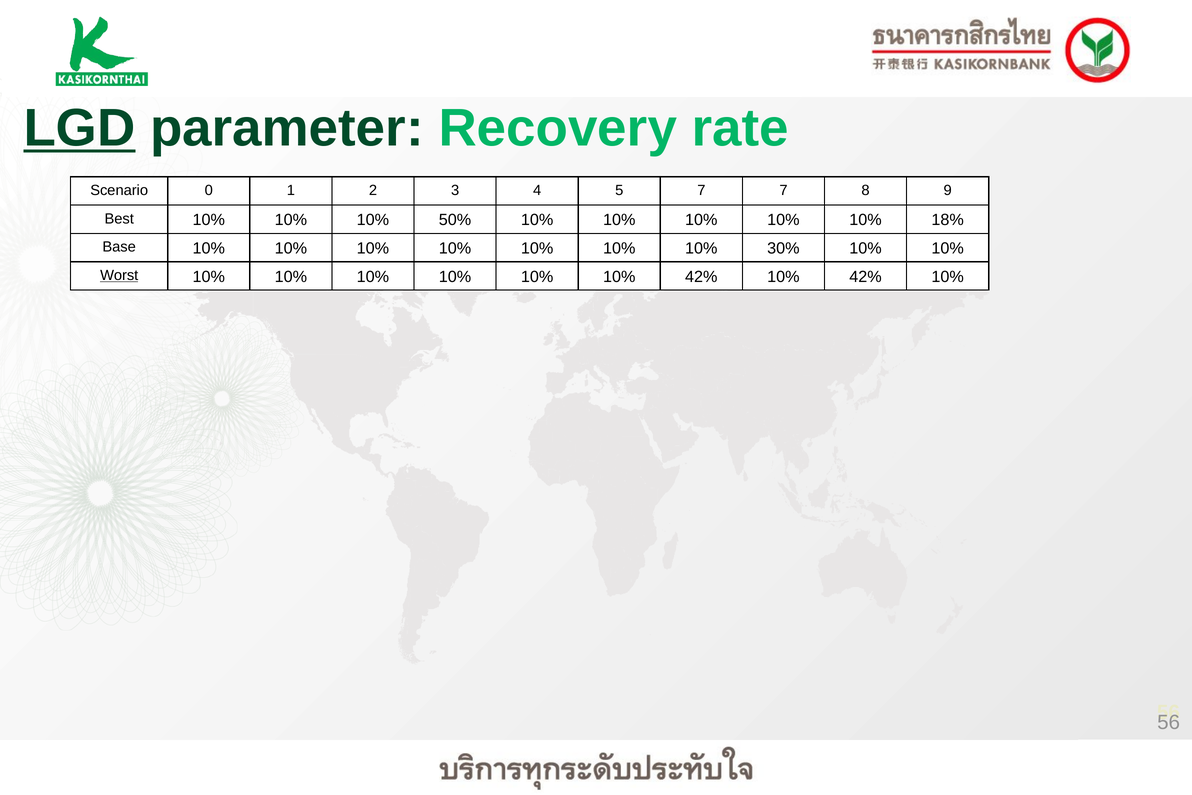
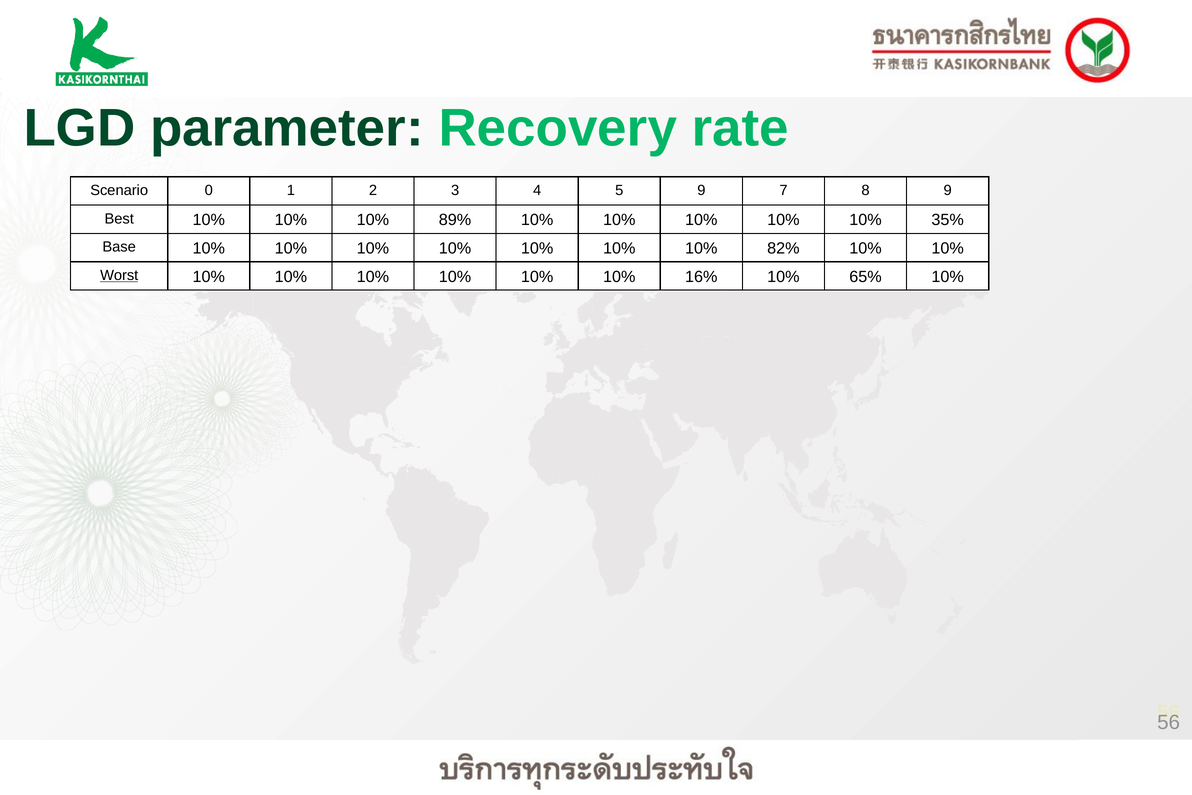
LGD underline: present -> none (79, 128)
5 7: 7 -> 9 (701, 190)
50%: 50% -> 89% (455, 220)
18%: 18% -> 35% (948, 220)
30%: 30% -> 82% (783, 248)
10% 10% 42%: 42% -> 16% (701, 277)
42%: 42% -> 65% (866, 277)
